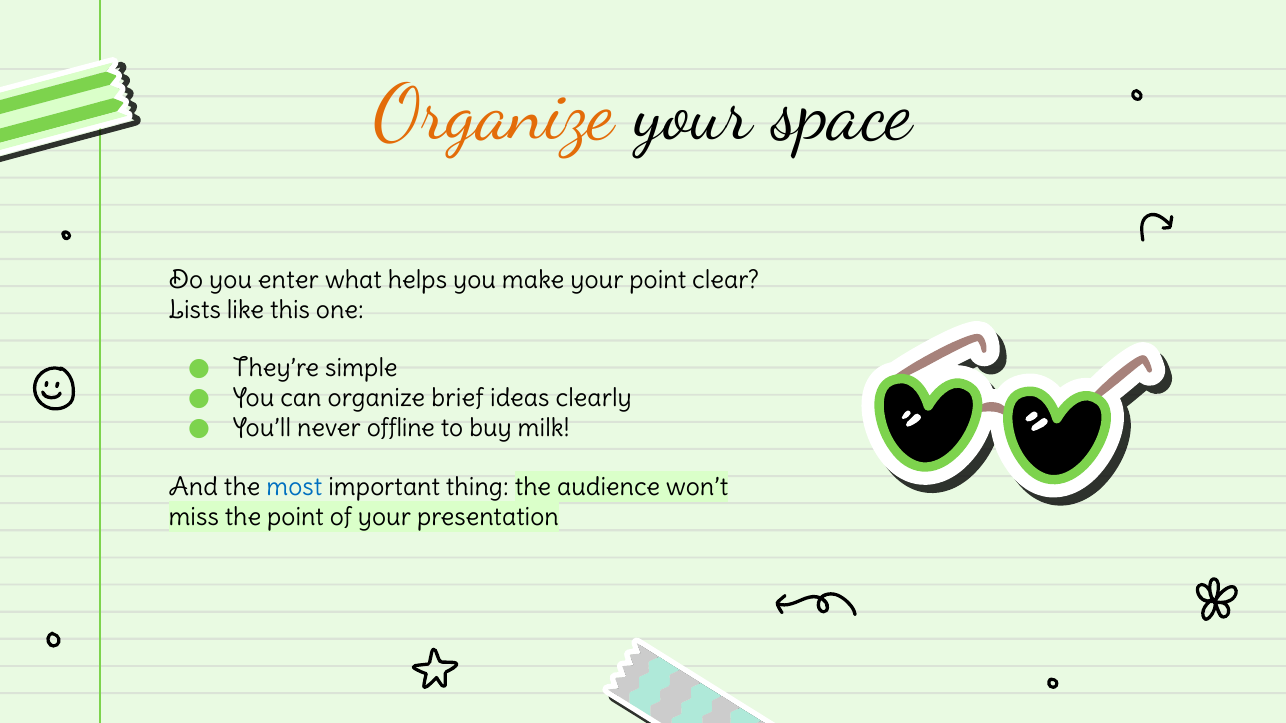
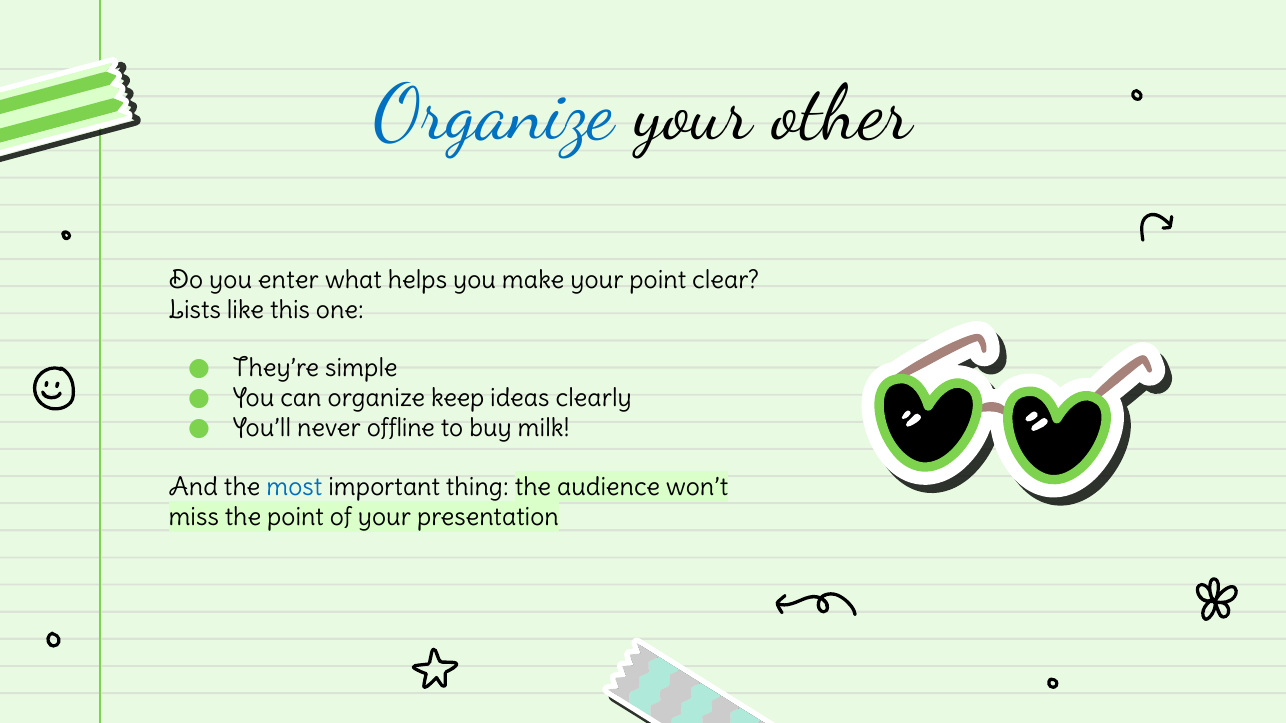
Organize colour: orange -> blue (494, 112)
space: space -> other (842, 112)
brief: brief -> keep (458, 399)
